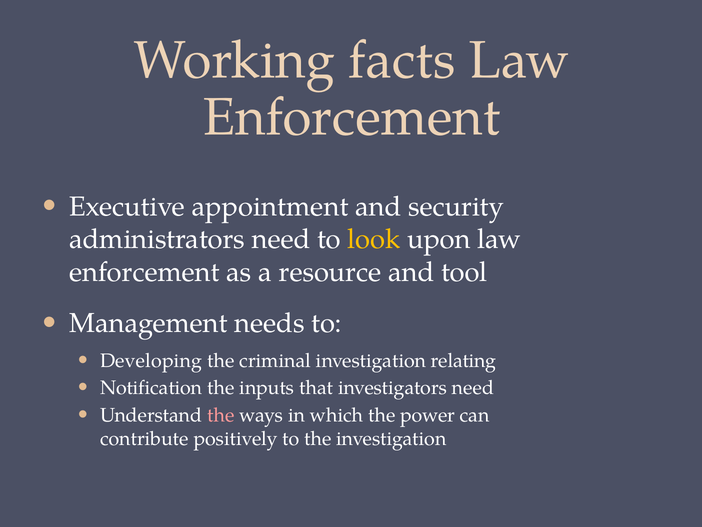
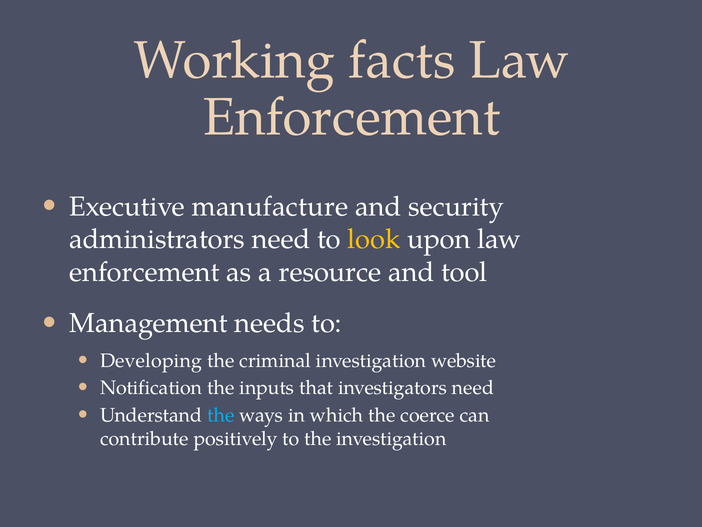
appointment: appointment -> manufacture (270, 206)
relating: relating -> website (463, 360)
the colour: pink -> light blue (221, 415)
power: power -> coerce (428, 415)
